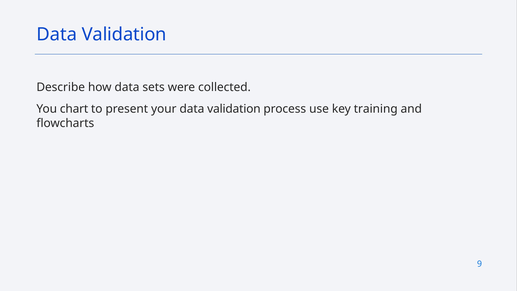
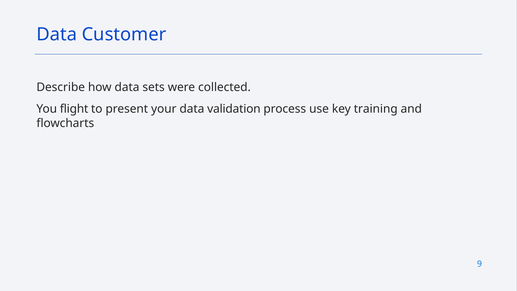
Validation: Validation -> Customer (124, 35)
chart: chart -> flight (74, 109)
